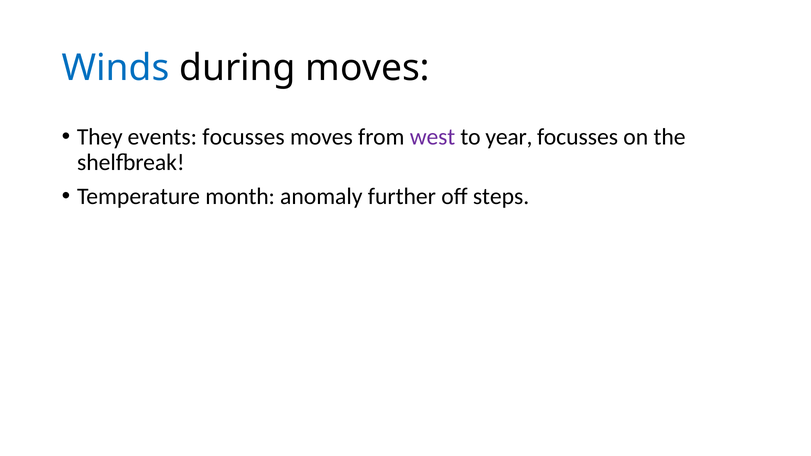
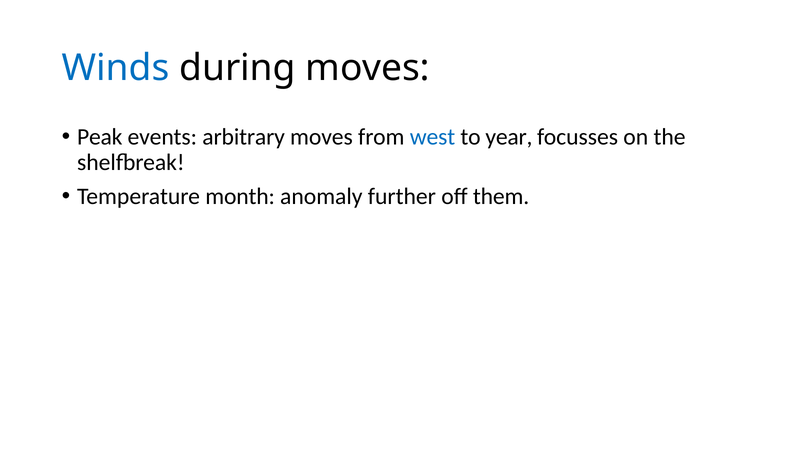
They: They -> Peak (100, 137)
events focusses: focusses -> arbitrary (244, 137)
west colour: purple -> blue (433, 137)
steps: steps -> them (501, 197)
